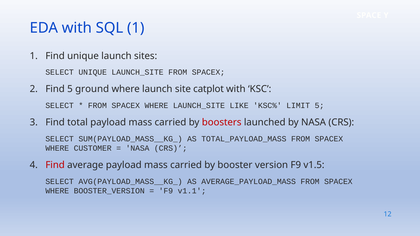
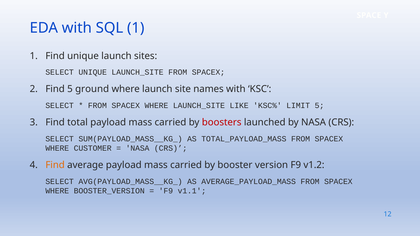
catplot: catplot -> names (209, 89)
Find colour: red -> orange (55, 165)
v1.5: v1.5 -> v1.2 (314, 165)
